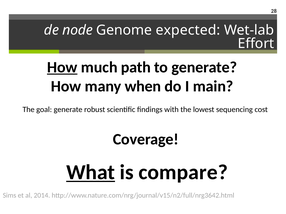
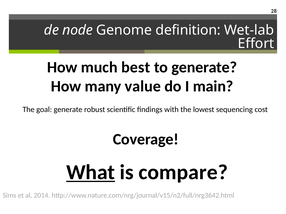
expected: expected -> definition (188, 30)
How underline: present -> none (62, 67)
path: path -> best (136, 67)
when: when -> value (143, 87)
